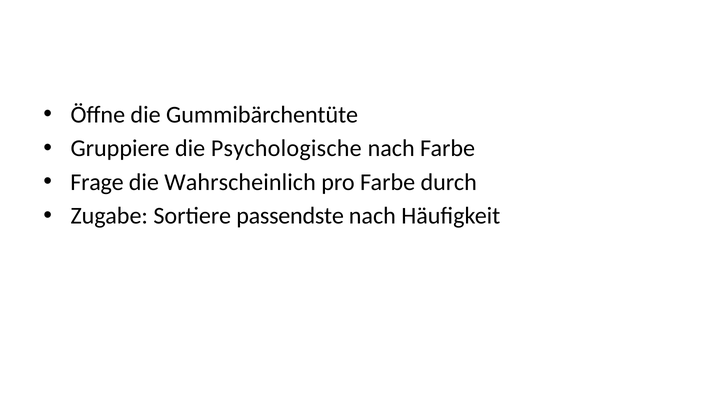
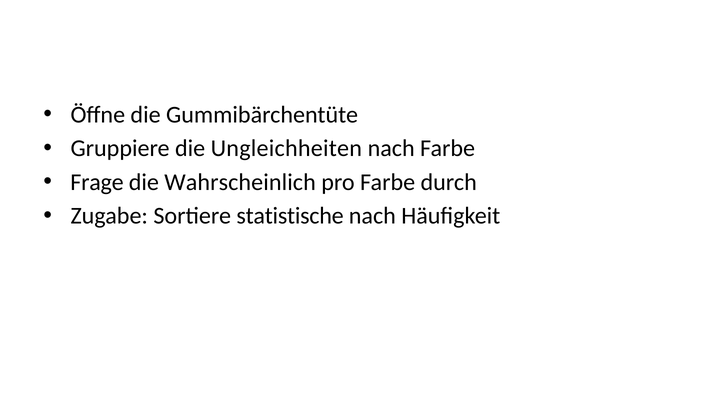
Psychologische: Psychologische -> Ungleichheiten (286, 148)
passendste: passendste -> statistische (290, 216)
